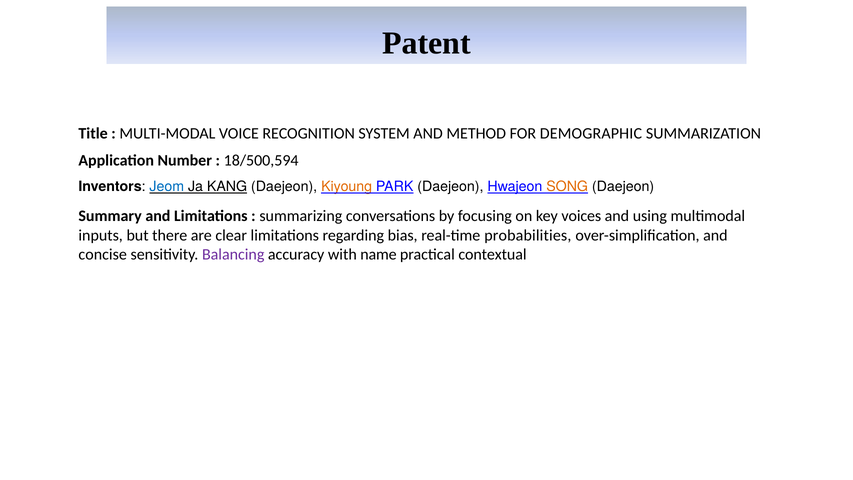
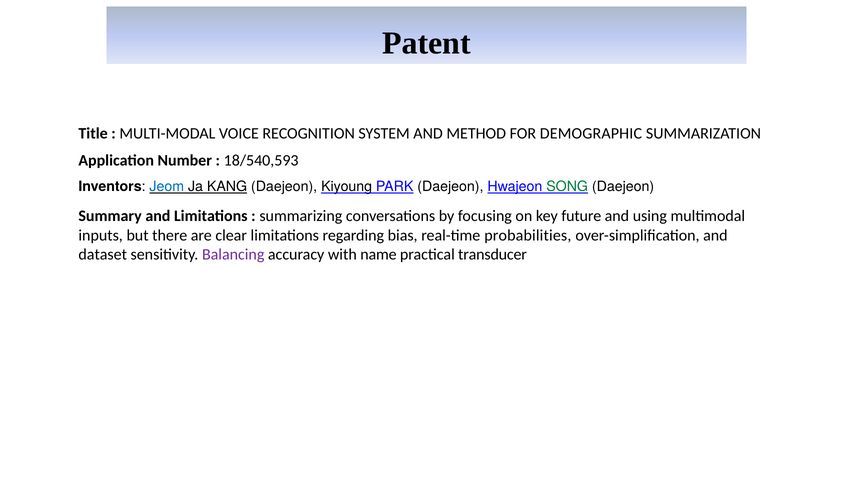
18/500,594: 18/500,594 -> 18/540,593 (261, 160)
Kiyoung colour: orange -> black (347, 186)
SONG colour: orange -> green (567, 186)
voices: voices -> future (581, 216)
concise: concise -> dataset (103, 254)
contextual: contextual -> transducer (493, 254)
